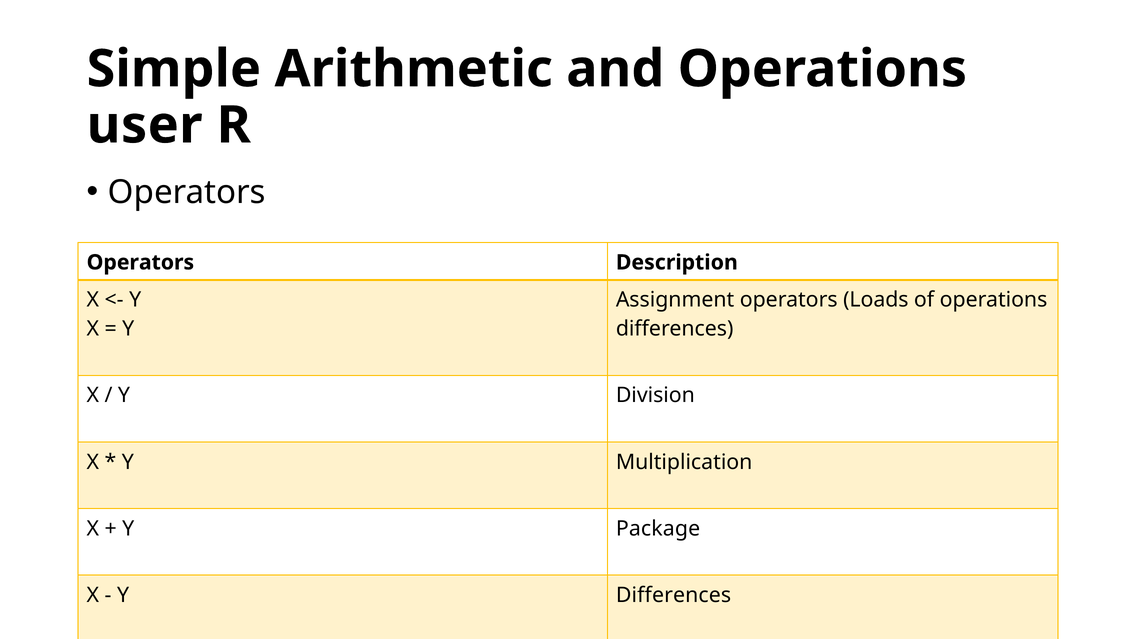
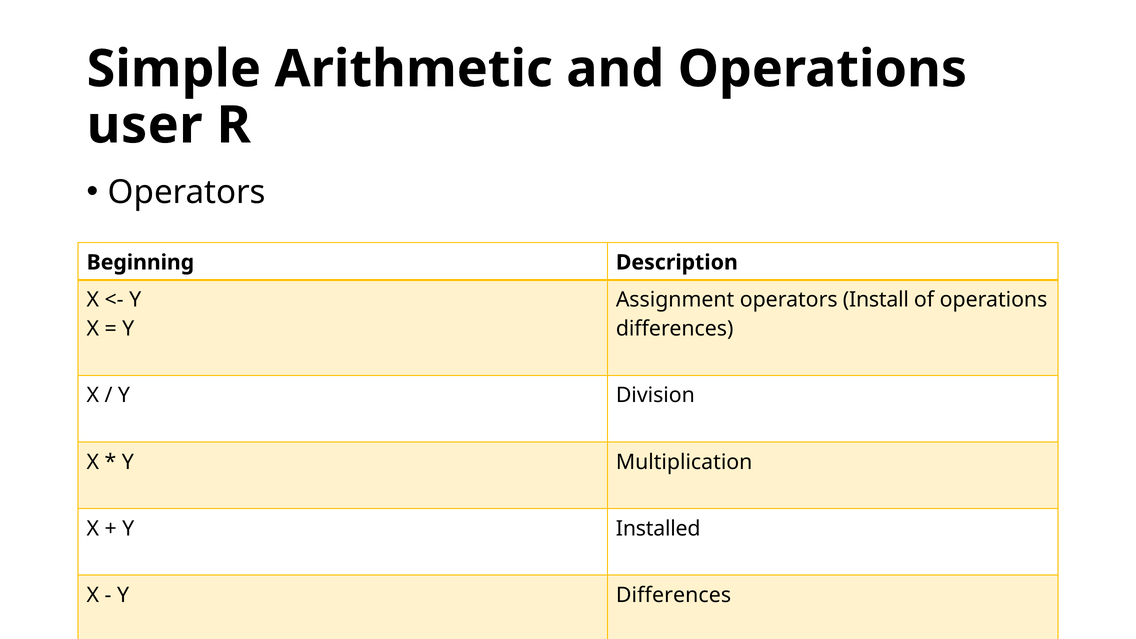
Operators: Operators -> Beginning (140, 262)
Loads: Loads -> Install (876, 300)
Package: Package -> Installed (658, 528)
